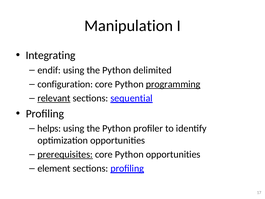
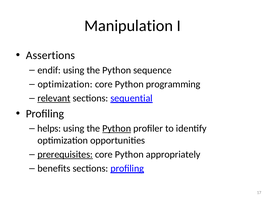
Integrating: Integrating -> Assertions (50, 55)
delimited: delimited -> sequence (153, 70)
configuration: configuration -> optimization (65, 84)
programming underline: present -> none (173, 84)
Python underline: none -> present (117, 128)
Python opportunities: opportunities -> appropriately (173, 154)
element: element -> benefits (54, 168)
